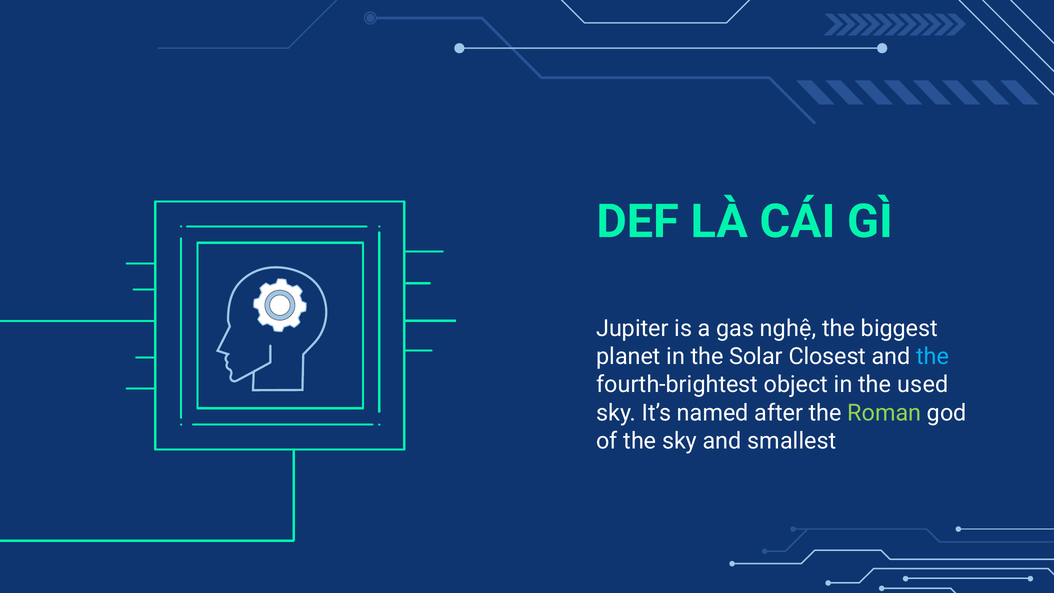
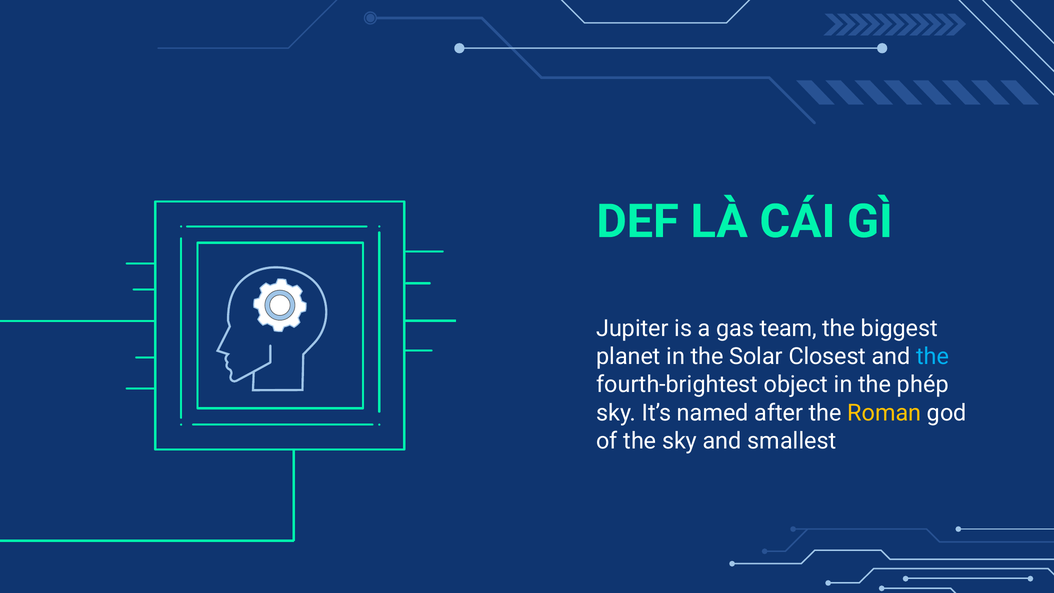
nghệ: nghệ -> team (788, 329)
used: used -> phép (923, 385)
Roman colour: light green -> yellow (884, 413)
